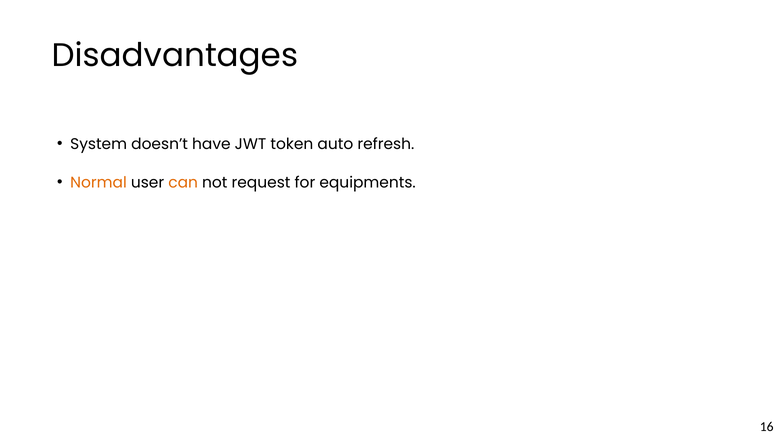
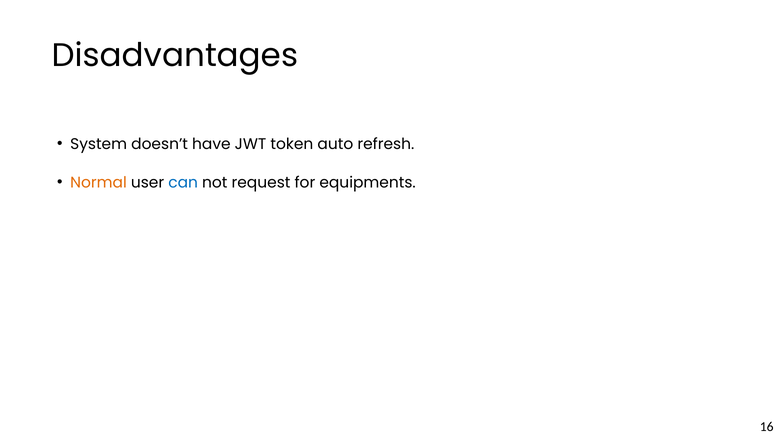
can colour: orange -> blue (183, 183)
